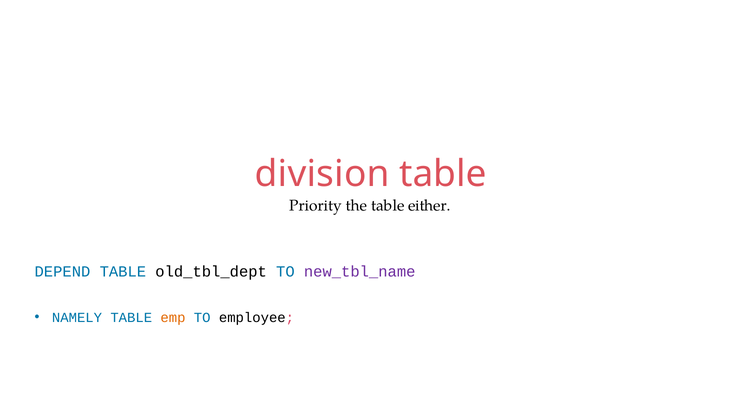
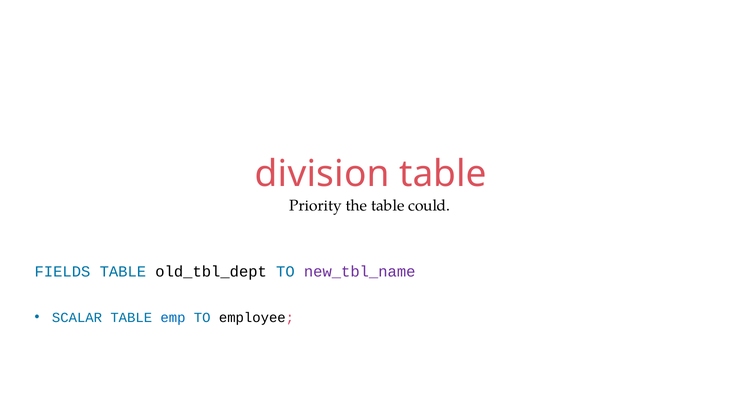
either: either -> could (429, 206)
DEPEND: DEPEND -> FIELDS (62, 272)
NAMELY: NAMELY -> SCALAR (77, 318)
emp colour: orange -> blue (173, 318)
